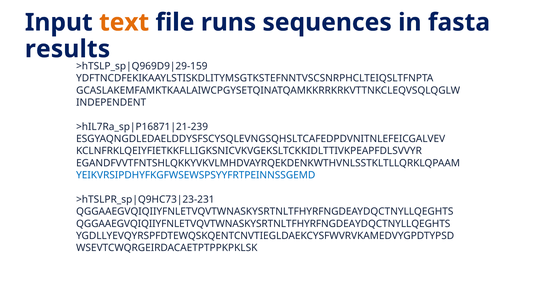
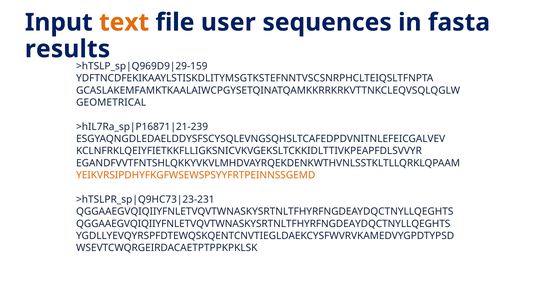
runs: runs -> user (228, 22)
INDEPENDENT: INDEPENDENT -> GEOMETRICAL (111, 102)
YEIKVRSIPDHYFKGFWSEWSPSYYFRTPEINNSSGEMD colour: blue -> orange (196, 175)
